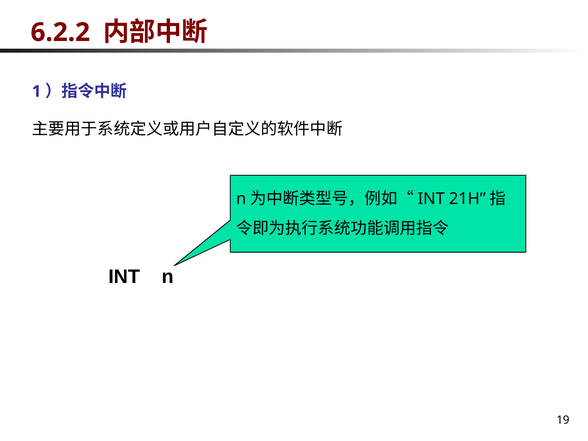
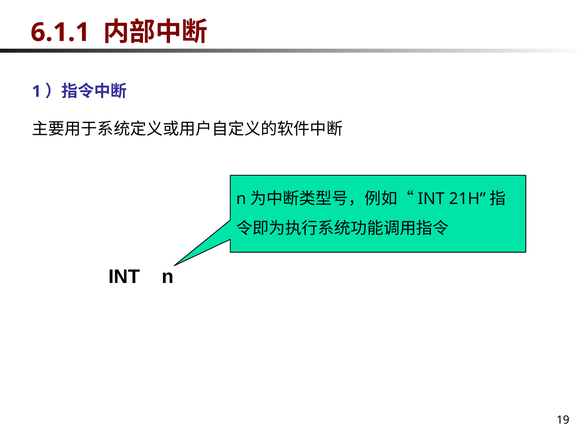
6.2.2: 6.2.2 -> 6.1.1 (60, 32)
